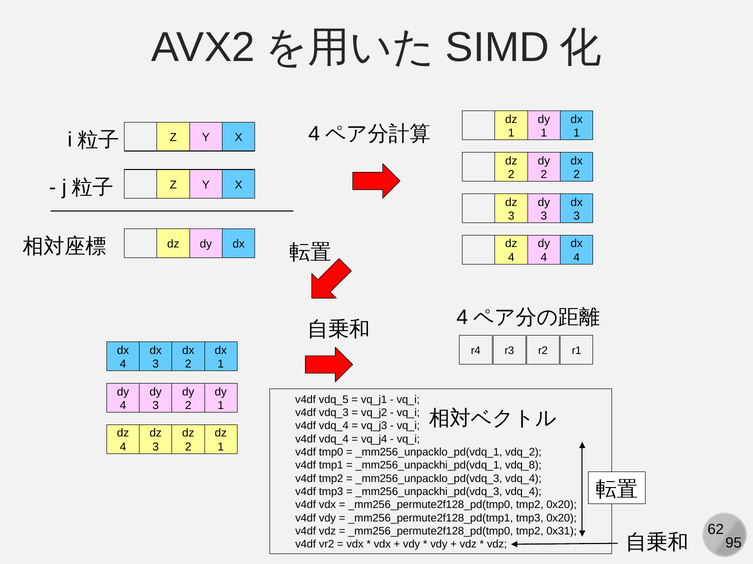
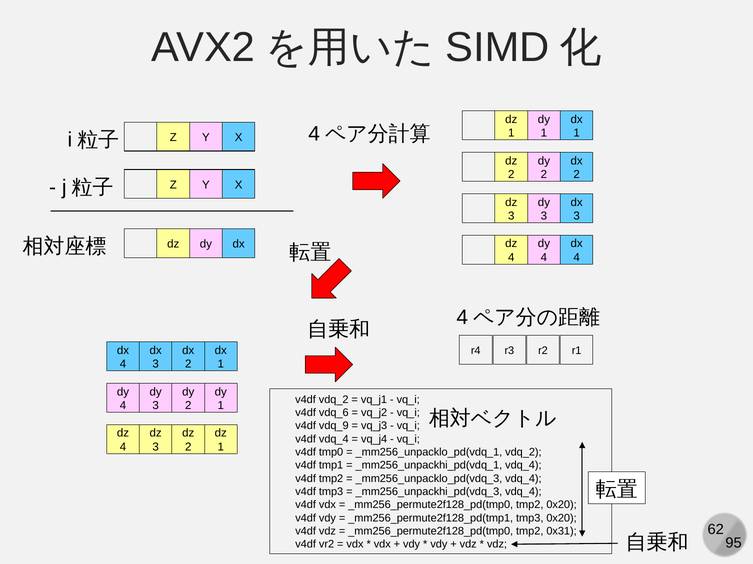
v4df vdq_5: vdq_5 -> vdq_2 (334, 400)
vdq_3: vdq_3 -> vdq_6 (334, 413)
vdq_4: vdq_4 -> vdq_9 (334, 426)
_mm256_unpackhi_pd(vdq_1 vdq_8: vdq_8 -> vdq_4 (523, 466)
